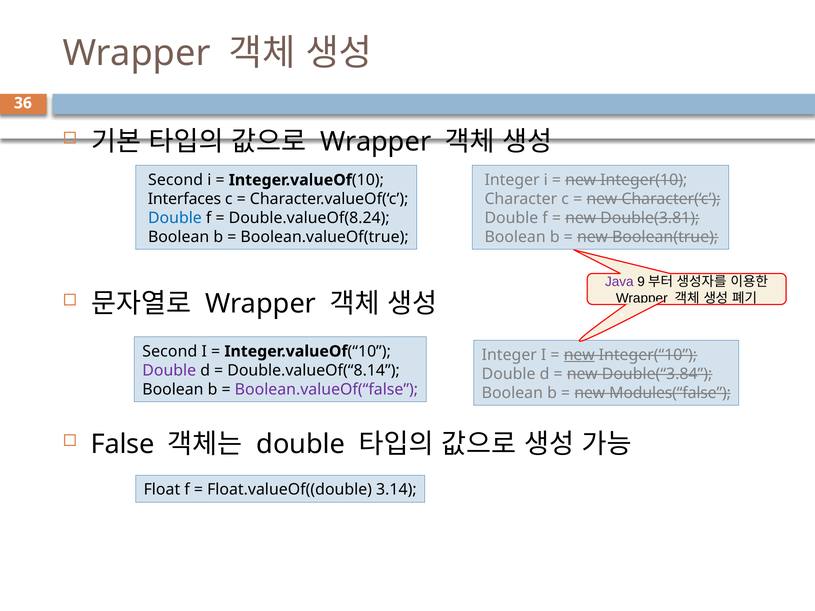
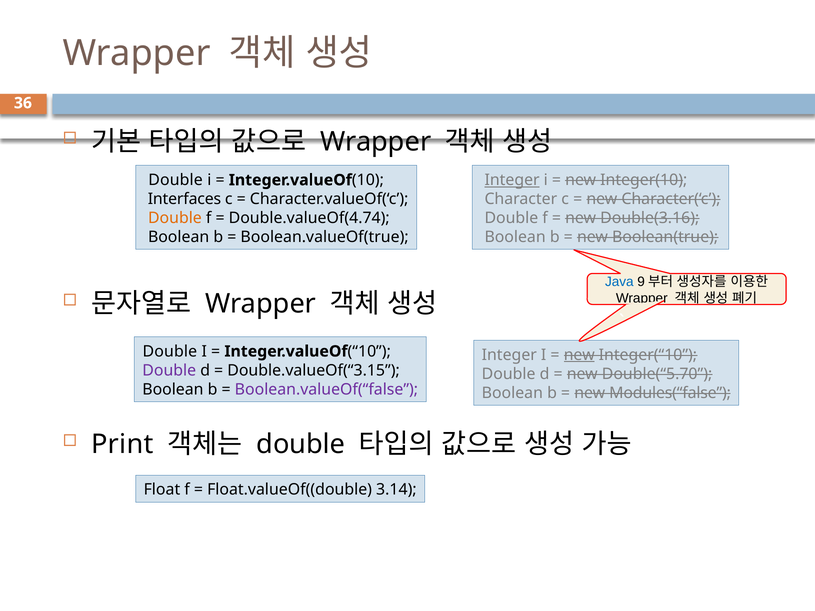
Second: Second -> Double (176, 180)
Integer underline: none -> present (512, 180)
Double colour: blue -> orange (175, 218)
Double.valueOf(8.24: Double.valueOf(8.24 -> Double.valueOf(4.74 (309, 218)
Double(3.81: Double(3.81 -> Double(3.16 (650, 218)
Java colour: purple -> blue (619, 282)
Second: Second -> Double (170, 352)
Double.valueOf(“8.14: Double.valueOf(“8.14 -> Double.valueOf(“3.15 (314, 371)
Double(“3.84: Double(“3.84 -> Double(“5.70 (657, 374)
False: False -> Print (122, 445)
